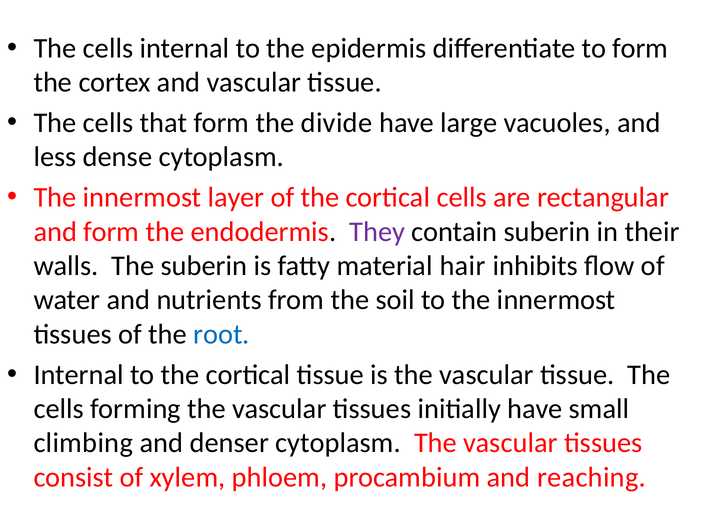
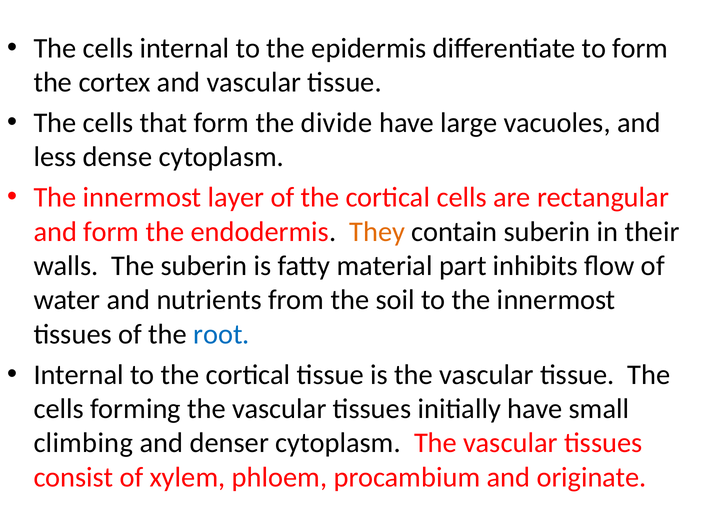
They colour: purple -> orange (377, 231)
hair: hair -> part (463, 266)
reaching: reaching -> originate (592, 477)
